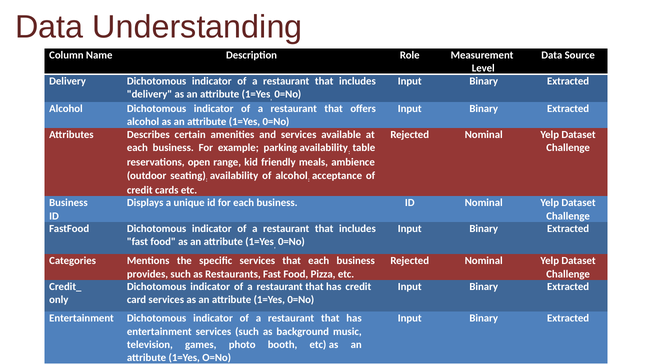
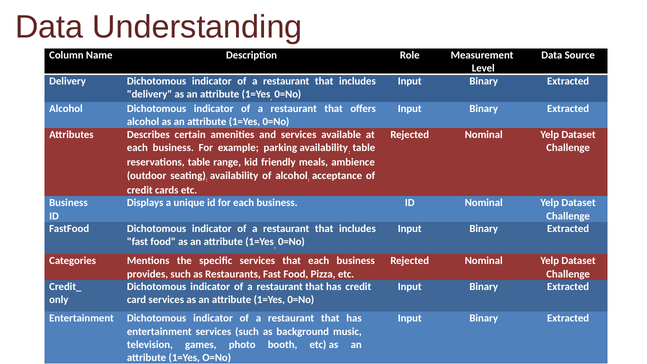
reservations open: open -> table (199, 162)
